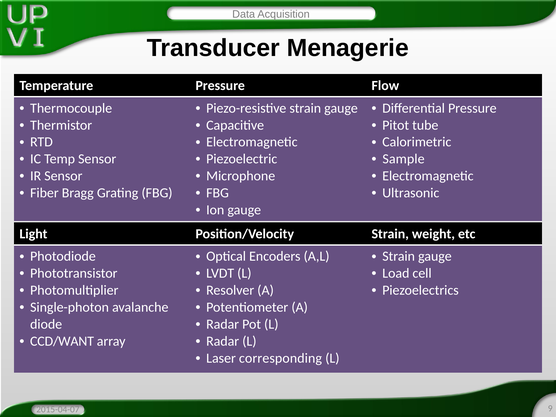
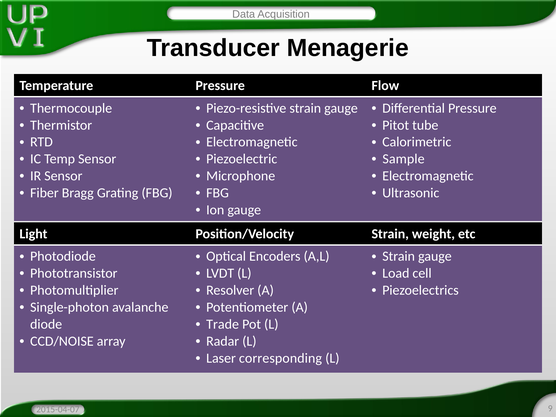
Radar: Radar -> Trade (223, 324)
CCD/WANT: CCD/WANT -> CCD/NOISE (62, 341)
